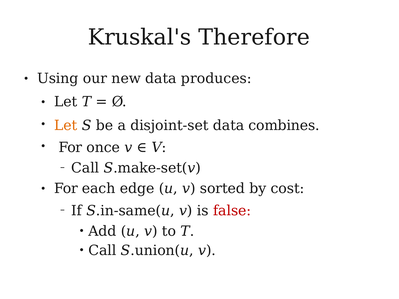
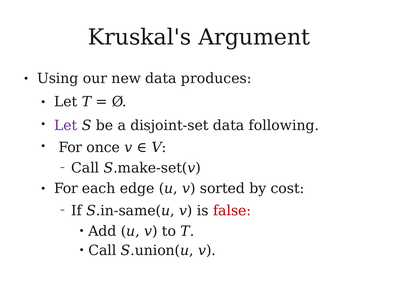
Therefore: Therefore -> Argument (254, 37)
Let colour: orange -> purple (66, 125)
combines: combines -> following (284, 125)
